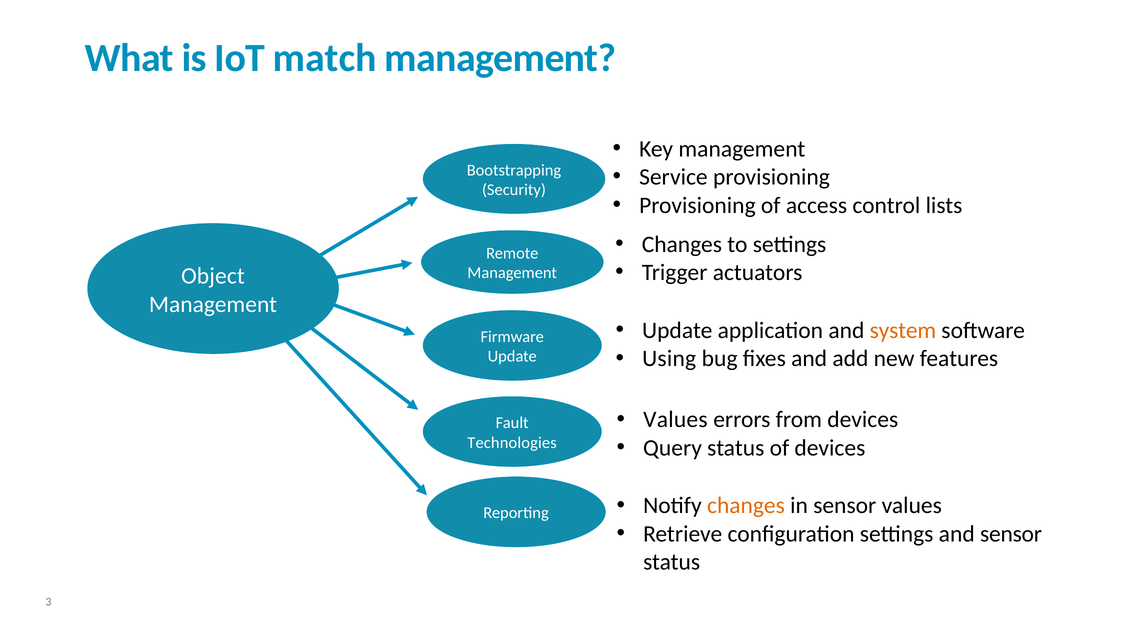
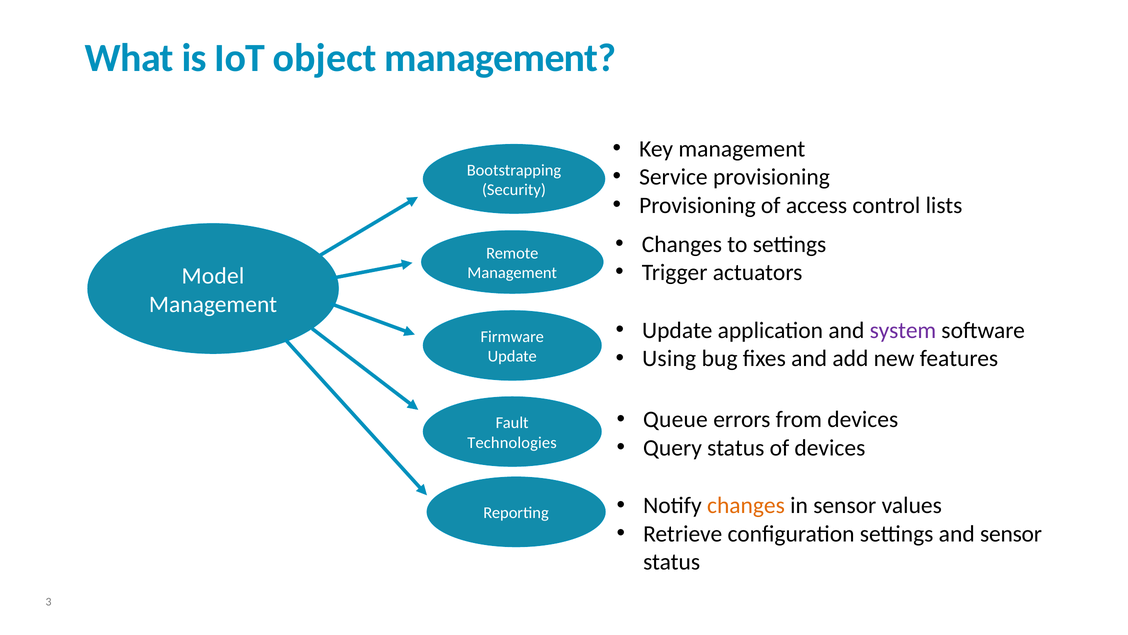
match: match -> object (325, 58)
Object: Object -> Model (213, 276)
system colour: orange -> purple (903, 330)
Values: Values -> Queue (675, 419)
